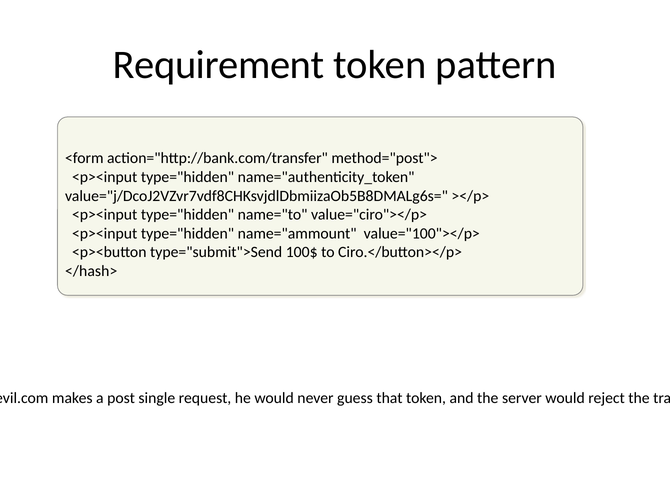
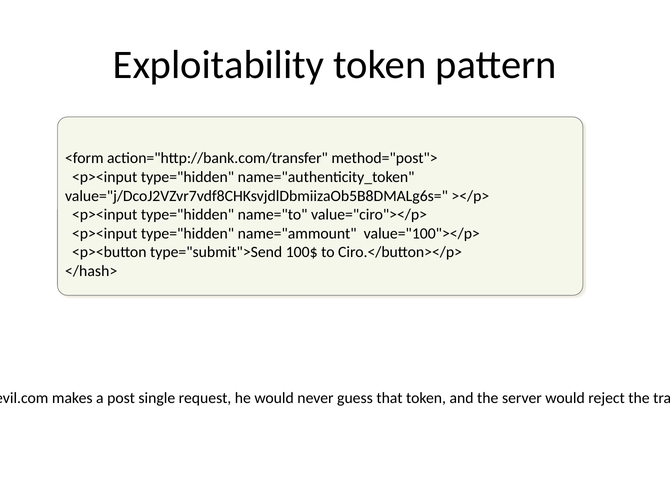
Requirement: Requirement -> Exploitability (218, 65)
